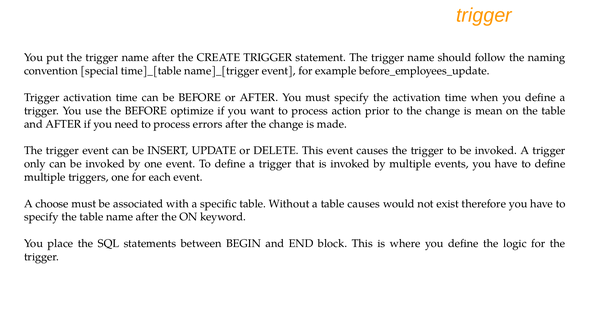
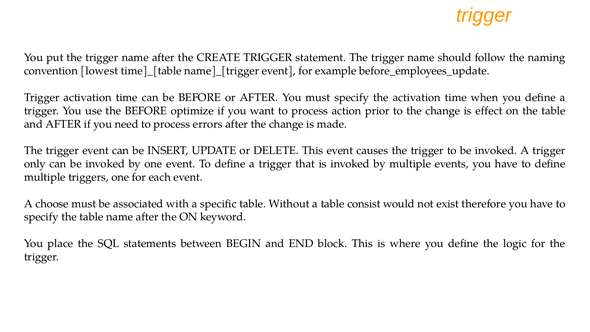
special: special -> lowest (99, 71)
mean: mean -> effect (489, 111)
table causes: causes -> consist (364, 204)
